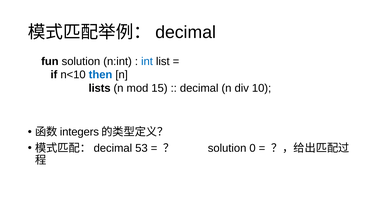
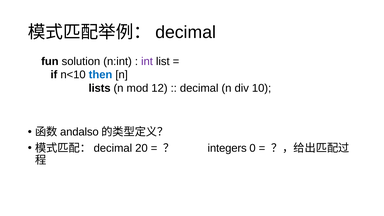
int colour: blue -> purple (147, 61)
15: 15 -> 12 (159, 88)
integers: integers -> andalso (79, 132)
53: 53 -> 20 (141, 148)
solution: solution -> integers (227, 148)
